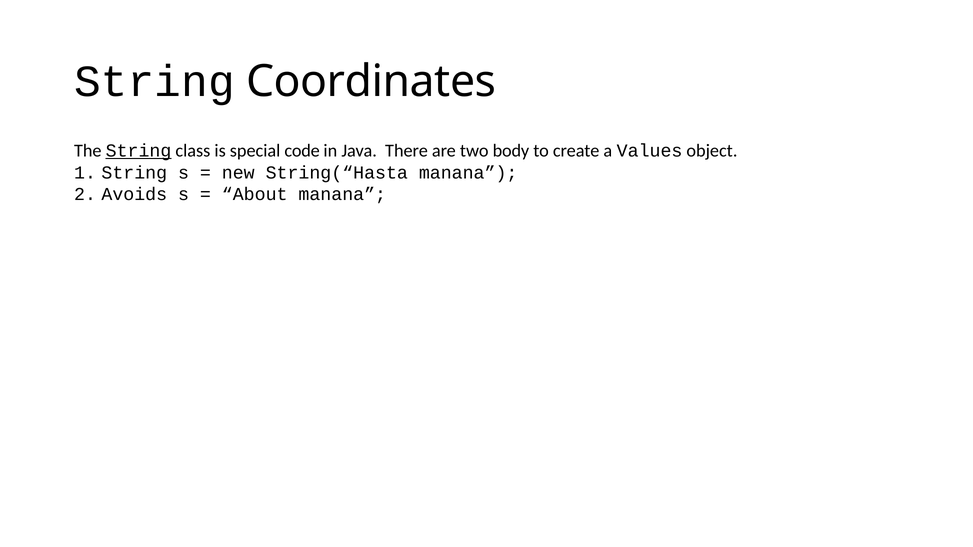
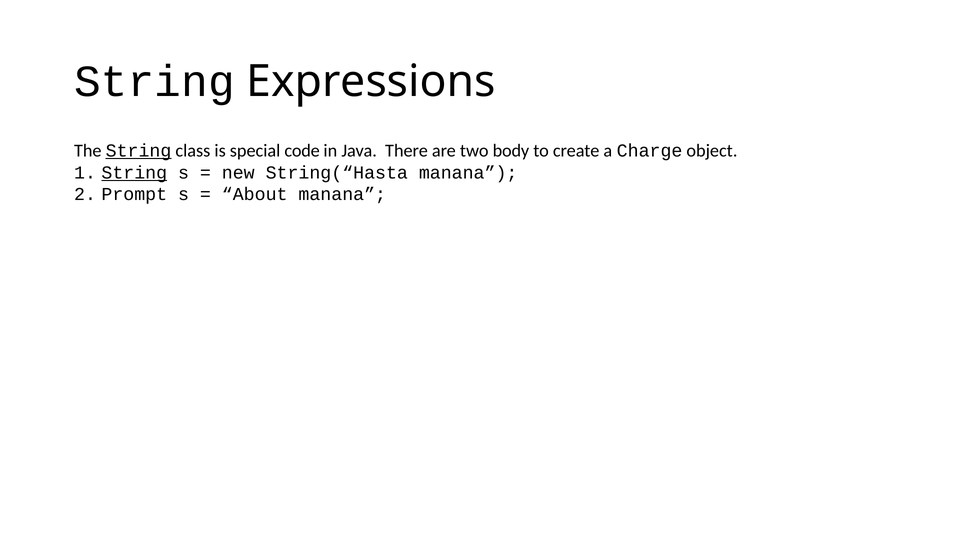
Coordinates: Coordinates -> Expressions (371, 82)
Values: Values -> Charge (650, 151)
String underline: none -> present (134, 173)
Avoids: Avoids -> Prompt (134, 194)
